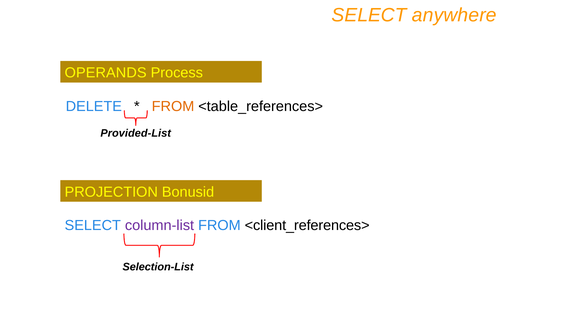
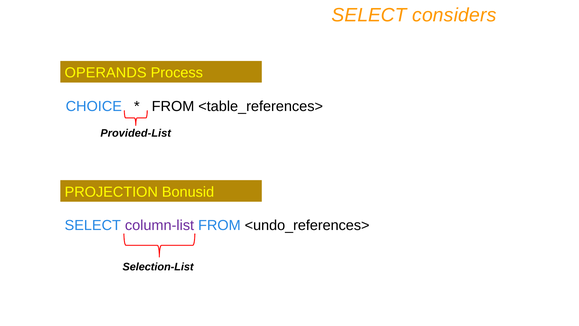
anywhere: anywhere -> considers (454, 15)
DELETE: DELETE -> CHOICE (94, 106)
FROM colour: orange -> black (173, 106)
<client_references>: <client_references> -> <undo_references> (307, 225)
